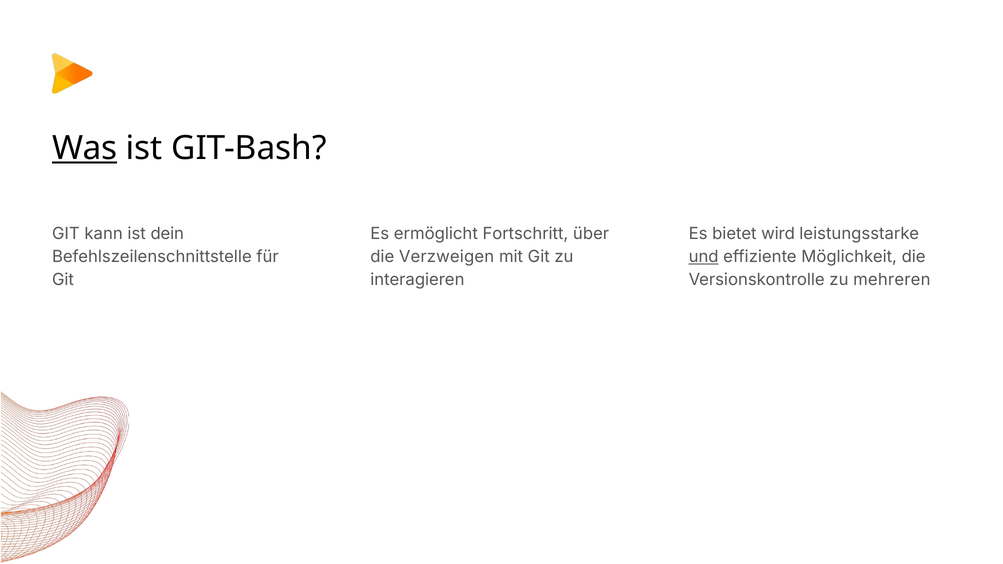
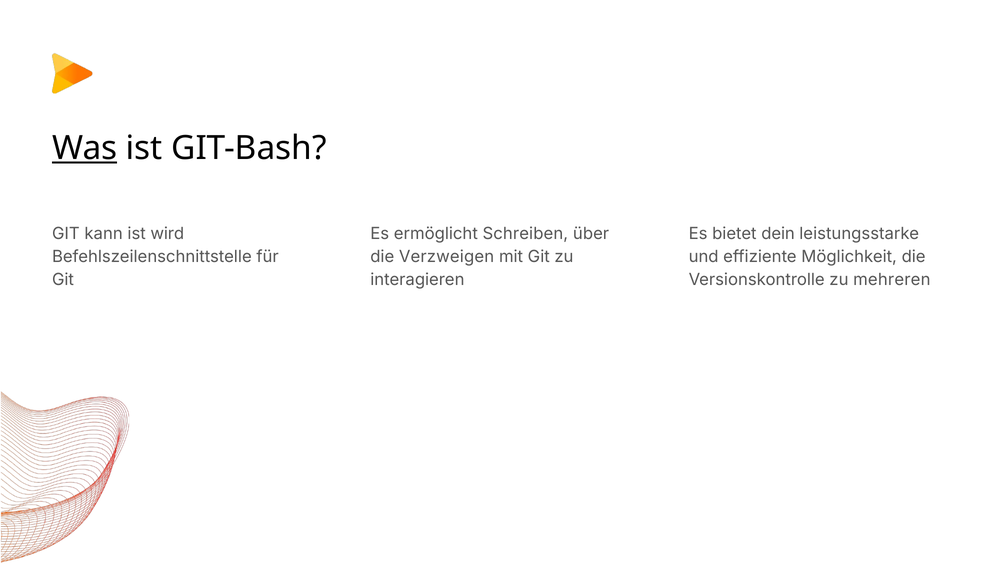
dein: dein -> wird (167, 234)
Fortschritt: Fortschritt -> Schreiben (525, 234)
wird: wird -> dein (778, 234)
und underline: present -> none (704, 257)
